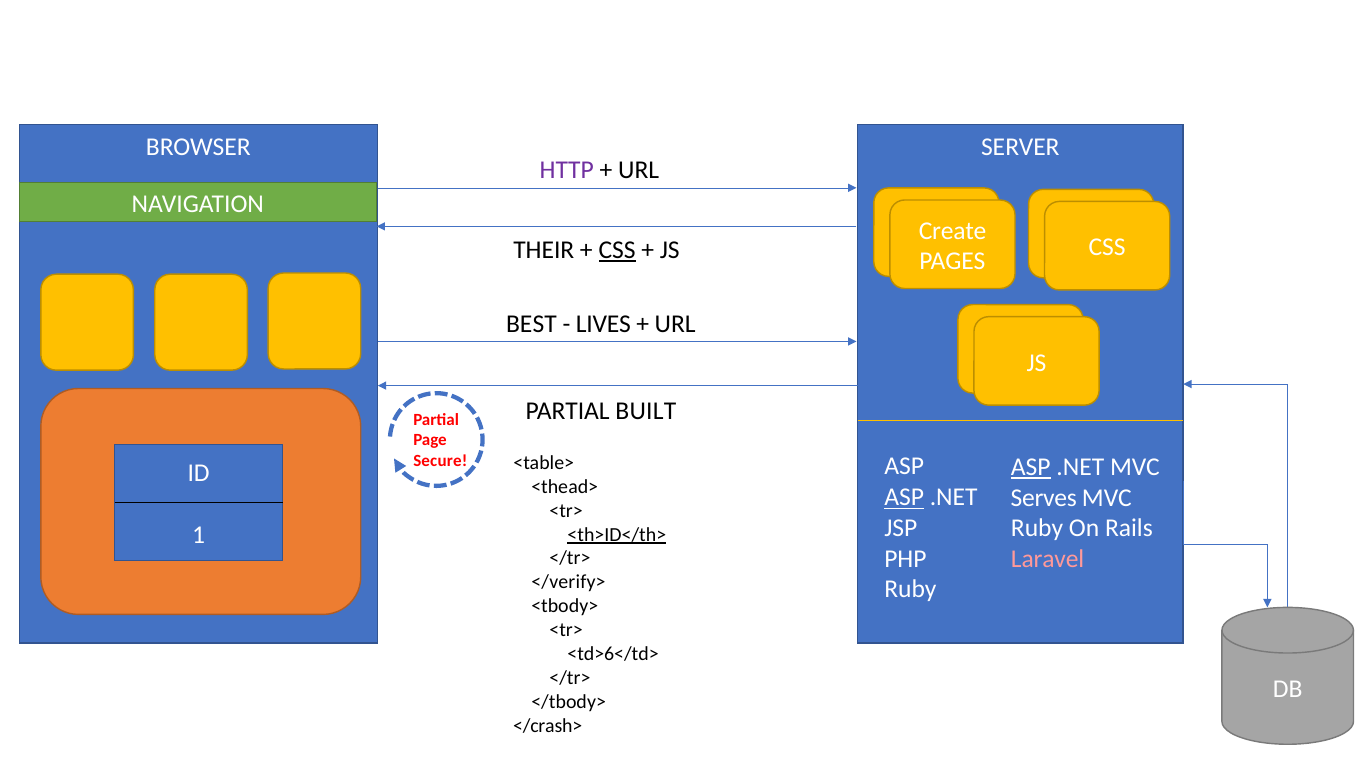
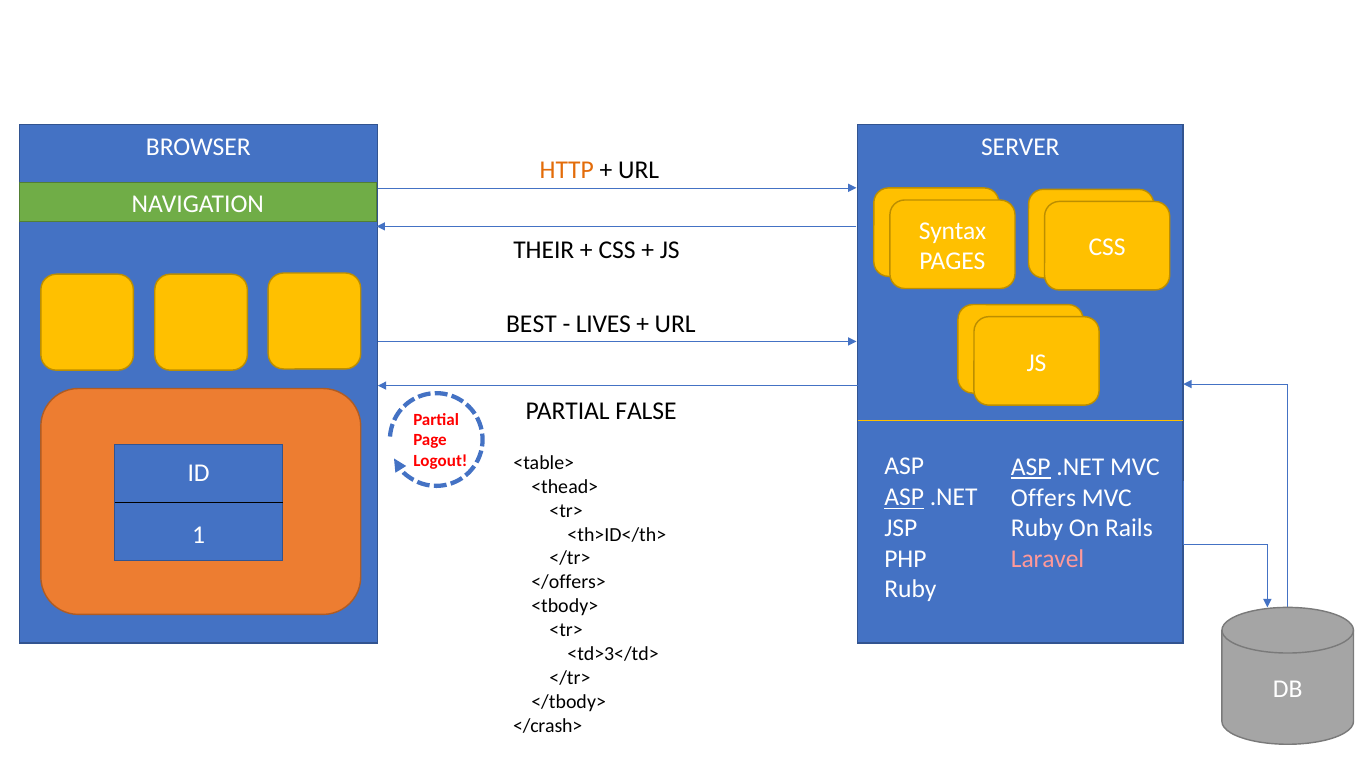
HTTP colour: purple -> orange (567, 170)
Create: Create -> Syntax (953, 230)
CSS underline: present -> none (617, 250)
BUILT: BUILT -> FALSE (646, 410)
Secure: Secure -> Logout (440, 460)
Serves: Serves -> Offers (1044, 497)
<th>ID</th> underline: present -> none (617, 534)
</verify>: </verify> -> </offers> (569, 582)
<td>6</td>: <td>6</td> -> <td>3</td> (613, 653)
